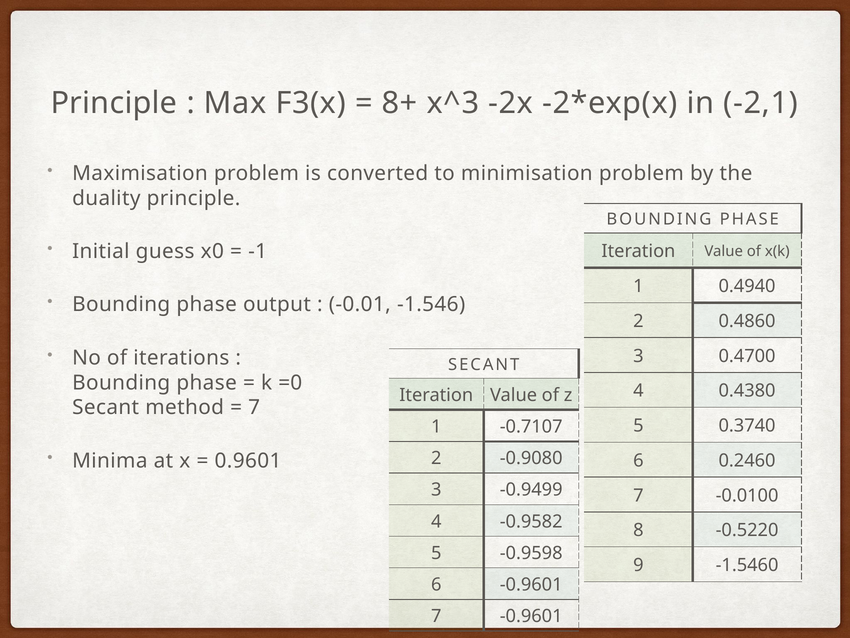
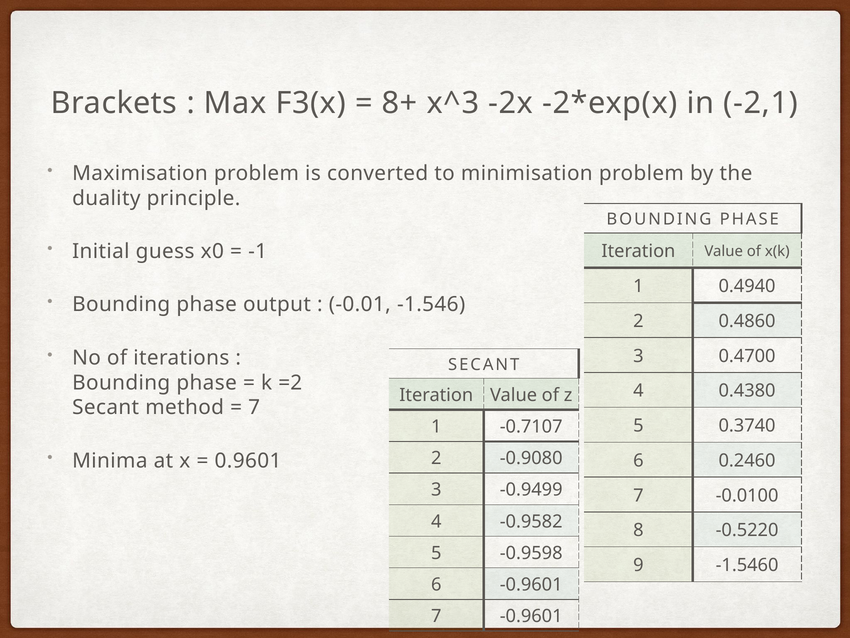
Principle: Principle -> Brackets (114, 103)
=0: =0 -> =2 (290, 382)
